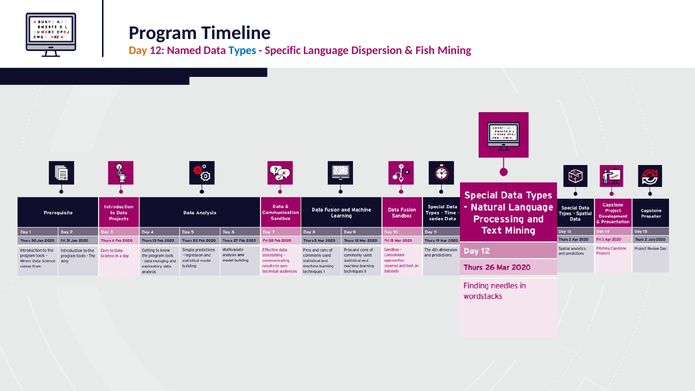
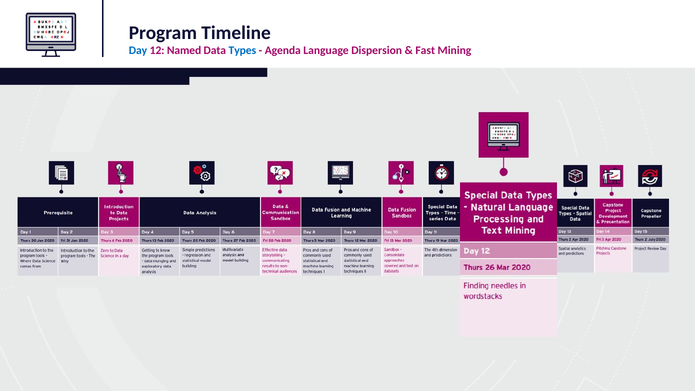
Day colour: orange -> blue (138, 51)
Specific: Specific -> Agenda (283, 51)
Fish: Fish -> Fast (425, 51)
